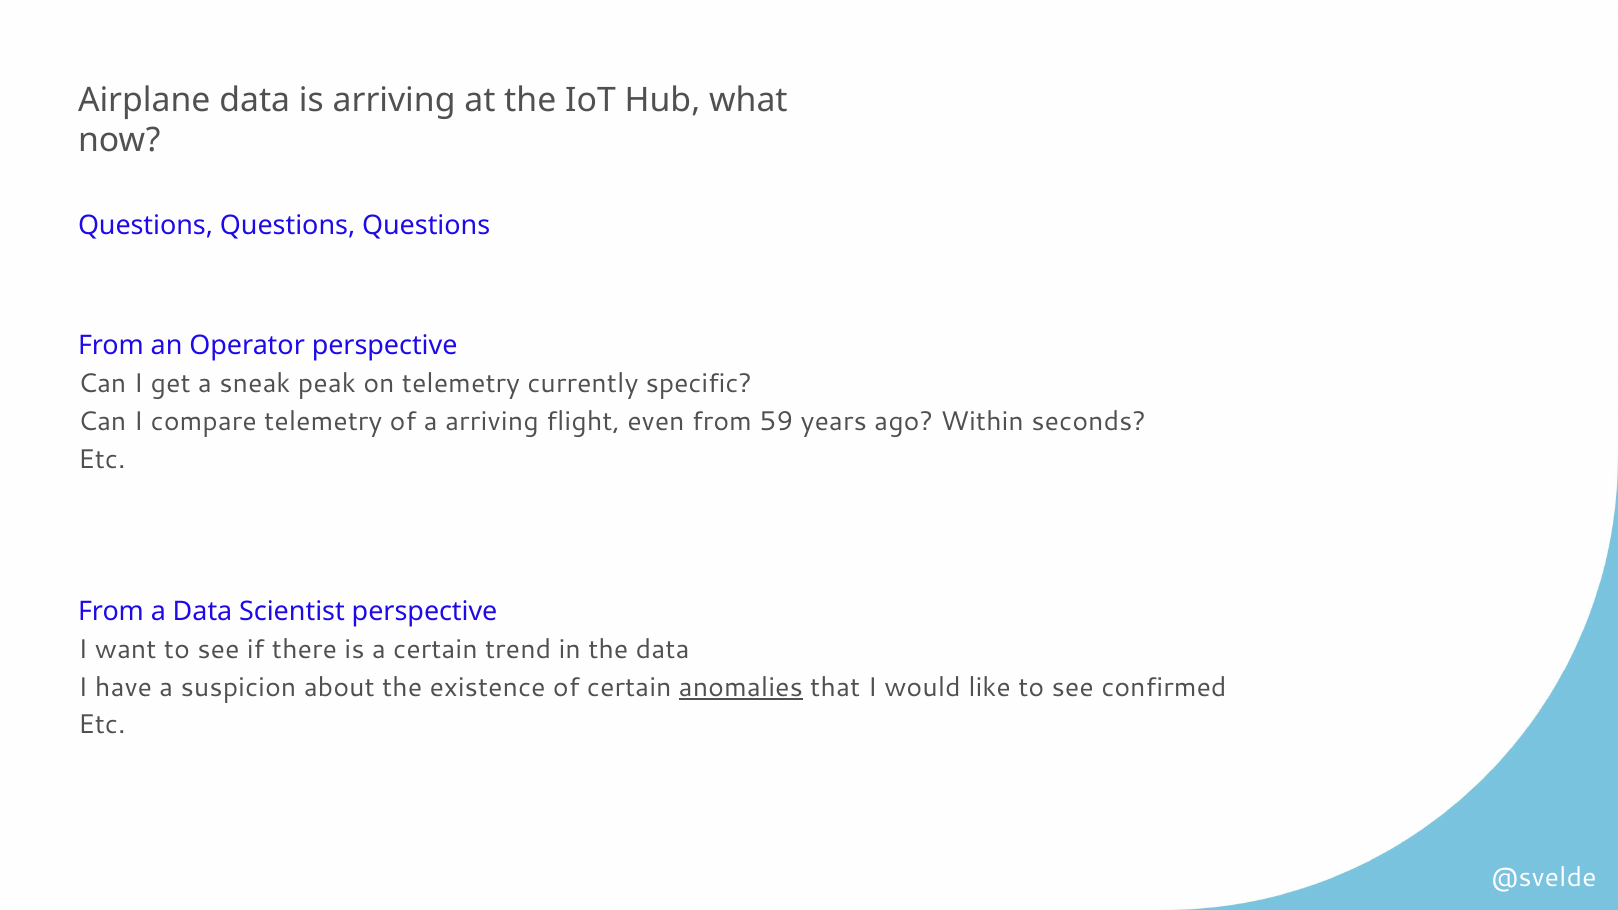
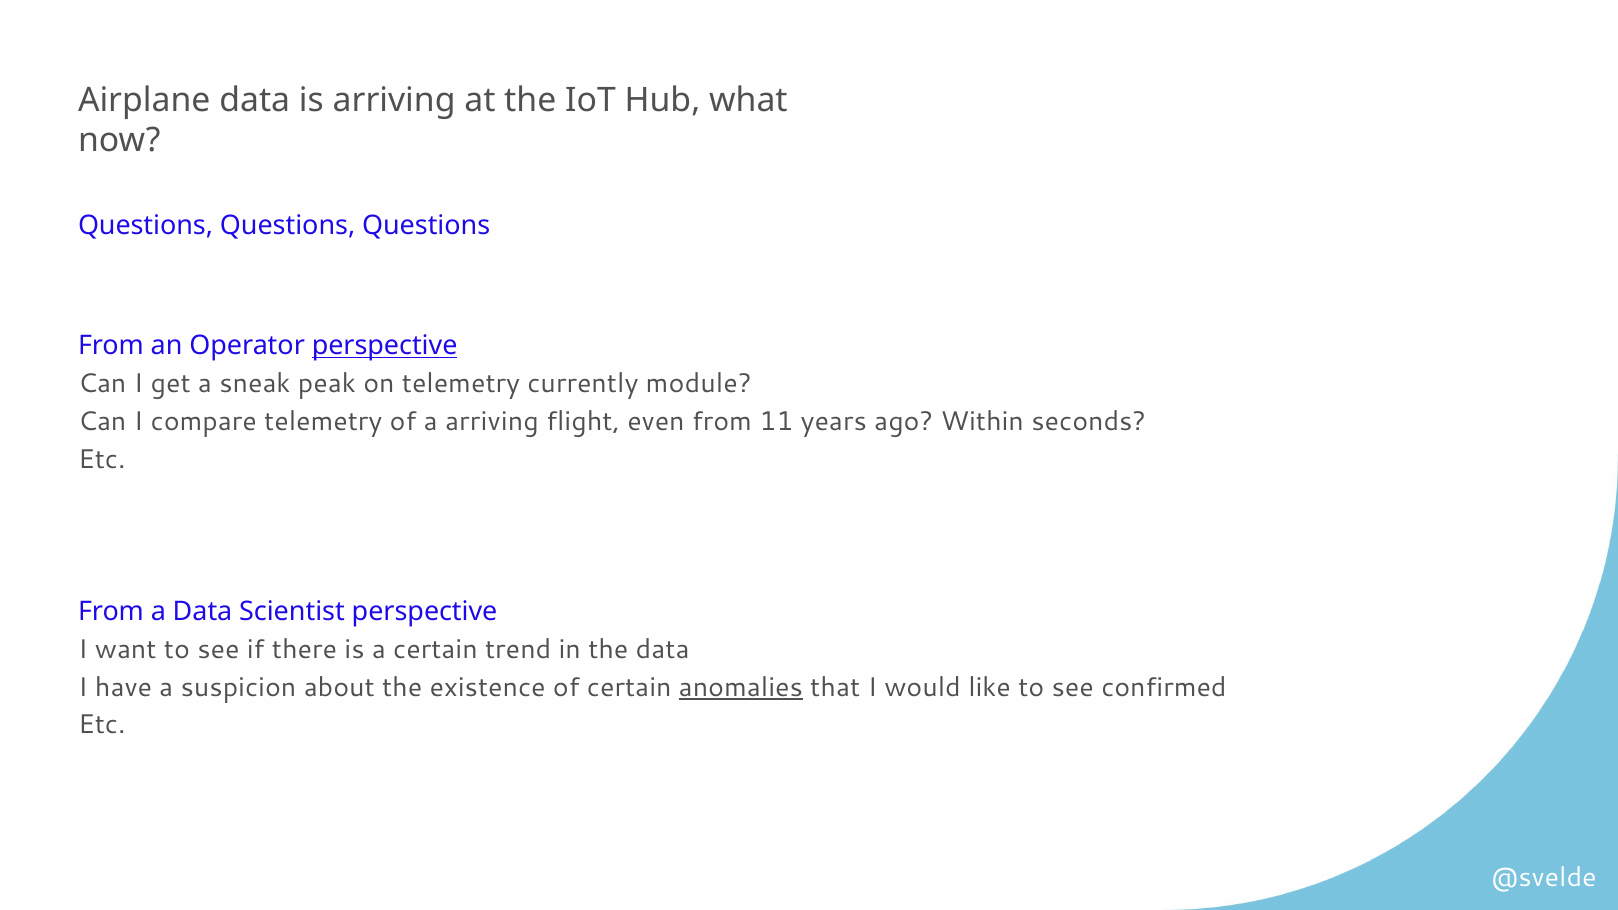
perspective underline: none -> present (385, 346)
specific: specific -> module (699, 384)
59: 59 -> 11 (776, 422)
